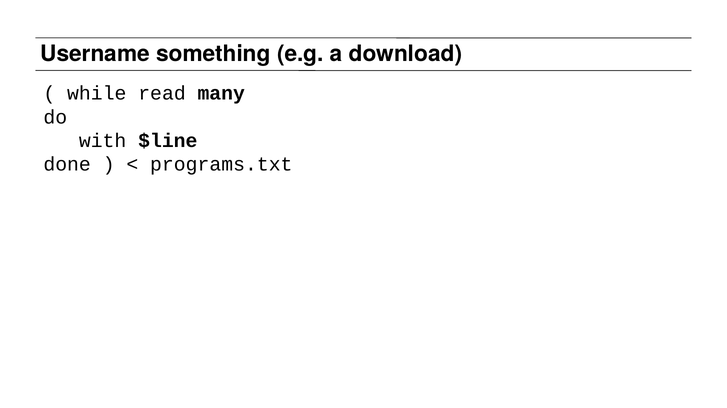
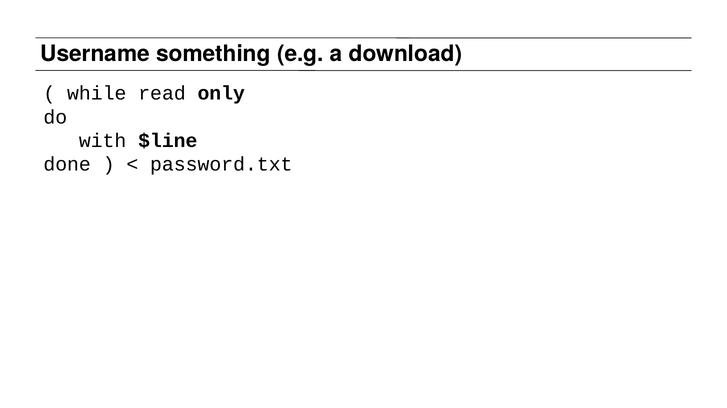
many: many -> only (221, 93)
programs.txt: programs.txt -> password.txt (221, 165)
